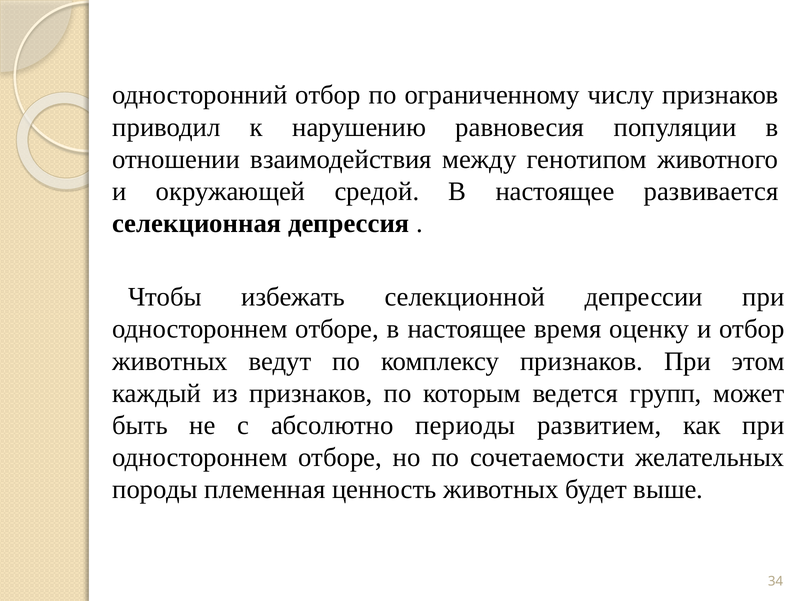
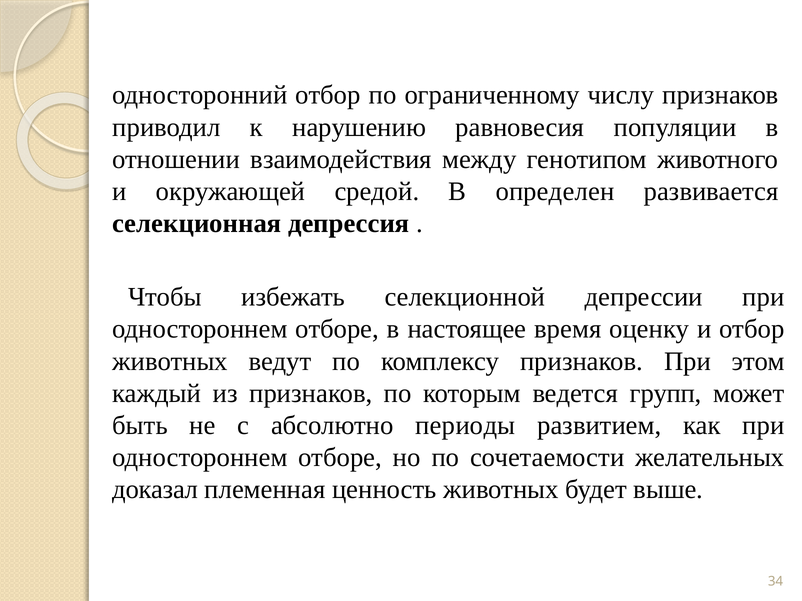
средой В настоящее: настоящее -> определен (555, 191)
породы: породы -> доказал (155, 490)
